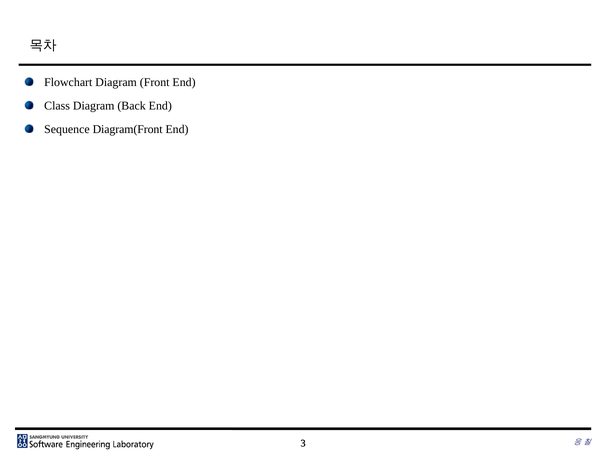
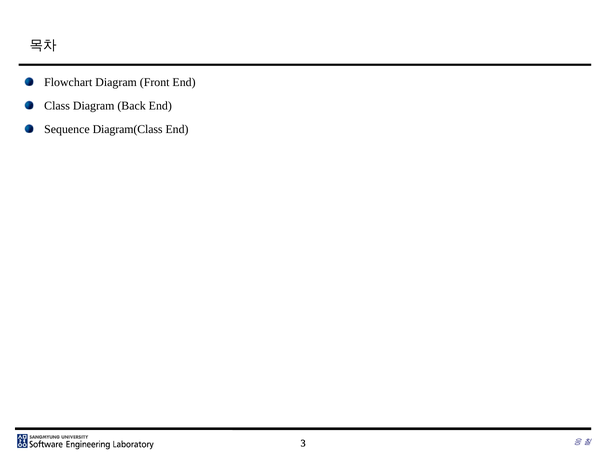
Diagram(Front: Diagram(Front -> Diagram(Class (128, 129)
